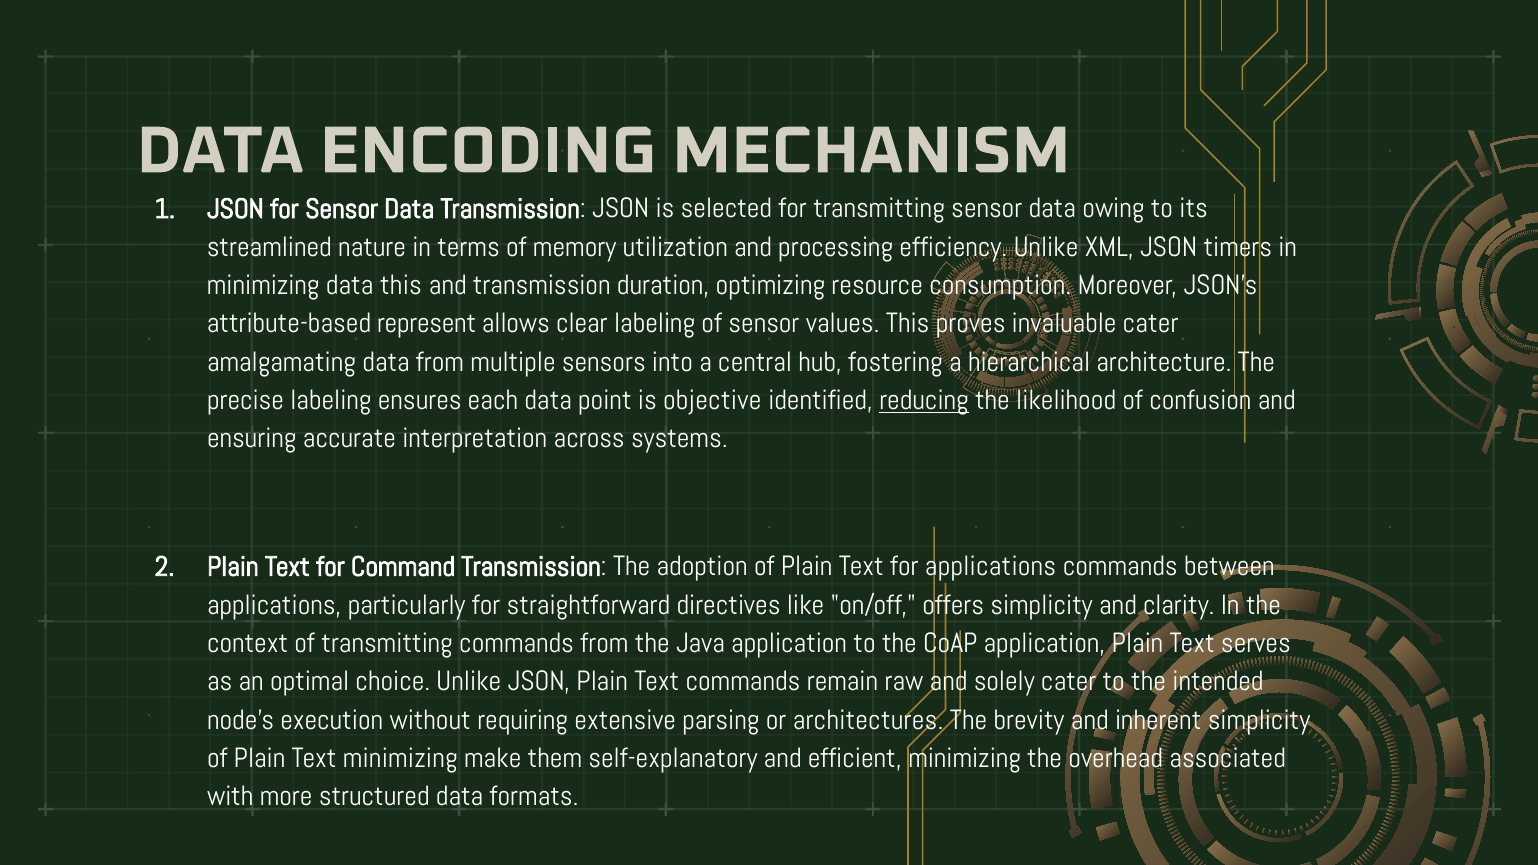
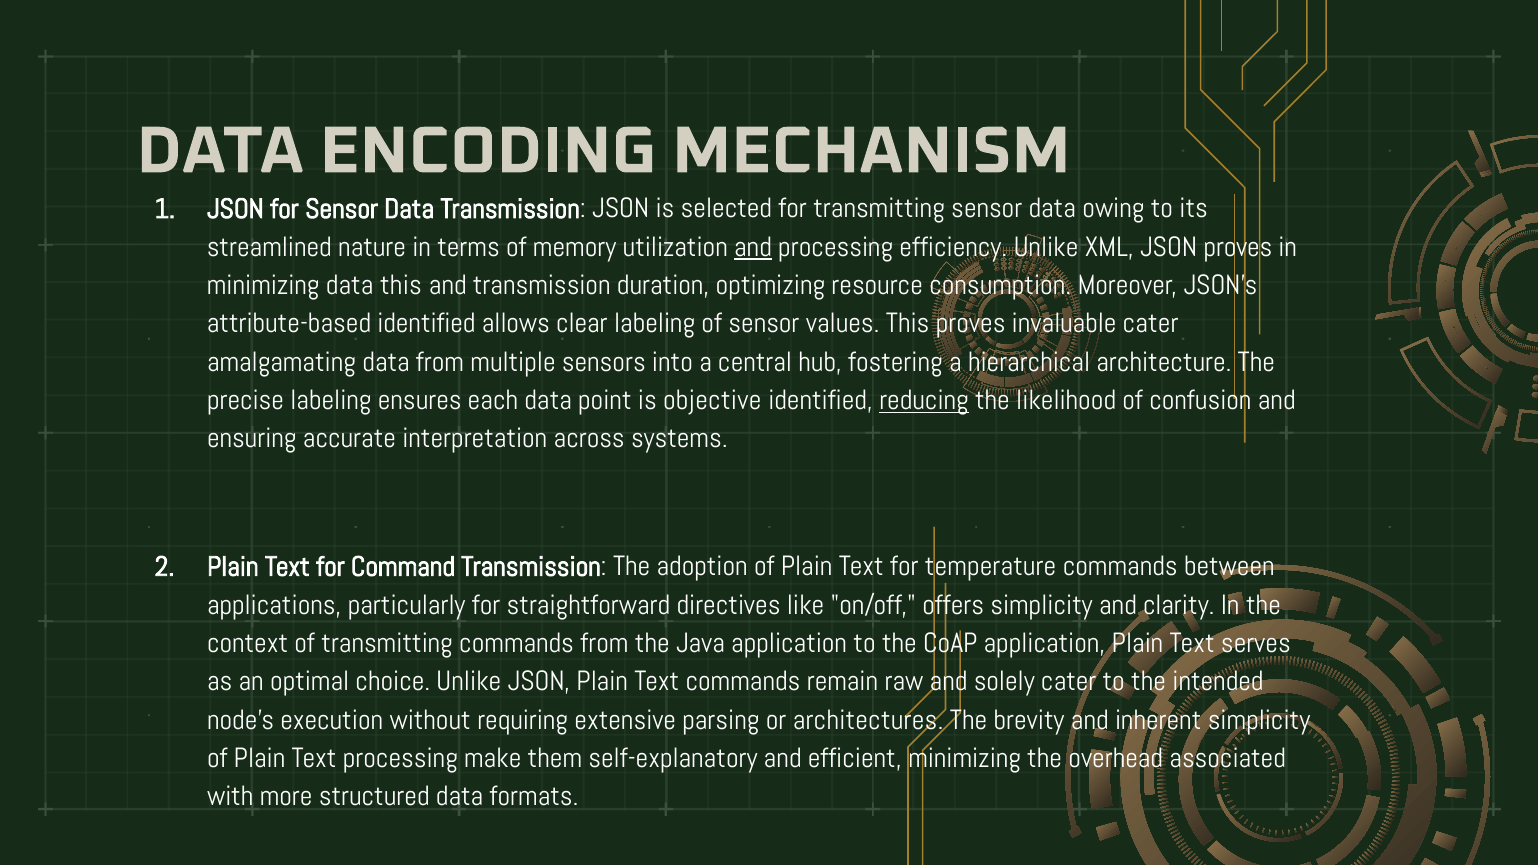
and underline: none -> present (753, 247)
JSON timers: timers -> proves (1238, 247)
attribute-based represent: represent -> identified (427, 324)
for applications: applications -> temperature (991, 567)
Text minimizing: minimizing -> processing (400, 758)
